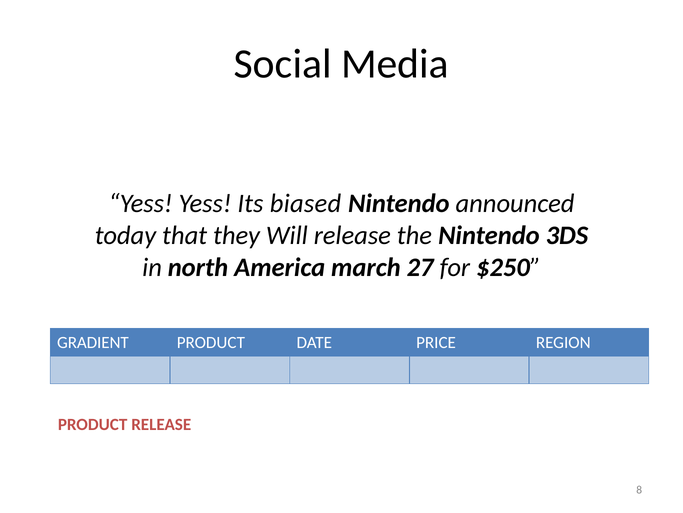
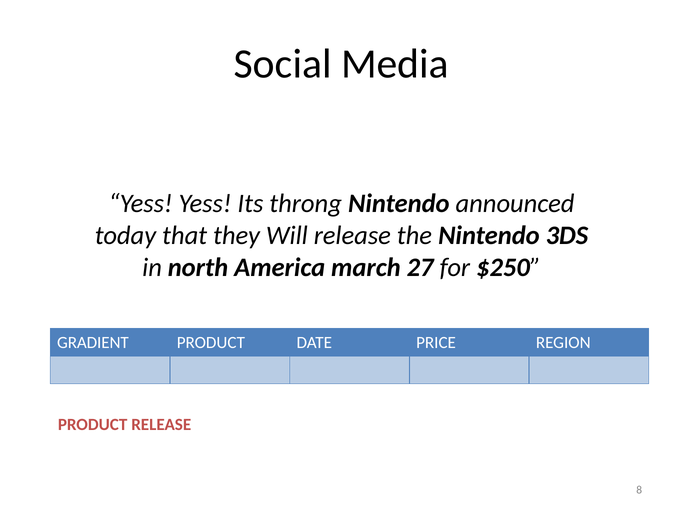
biased: biased -> throng (306, 203)
